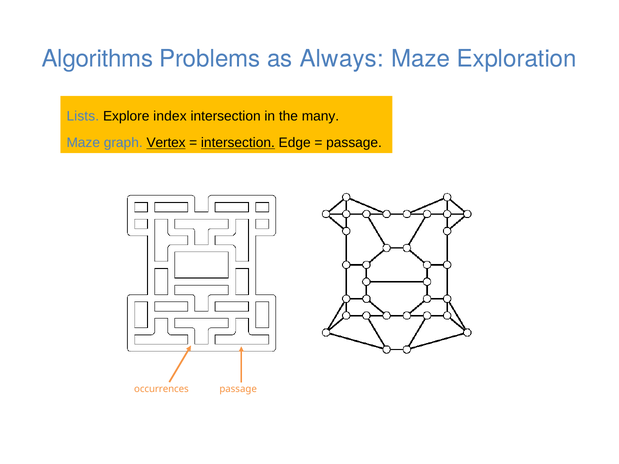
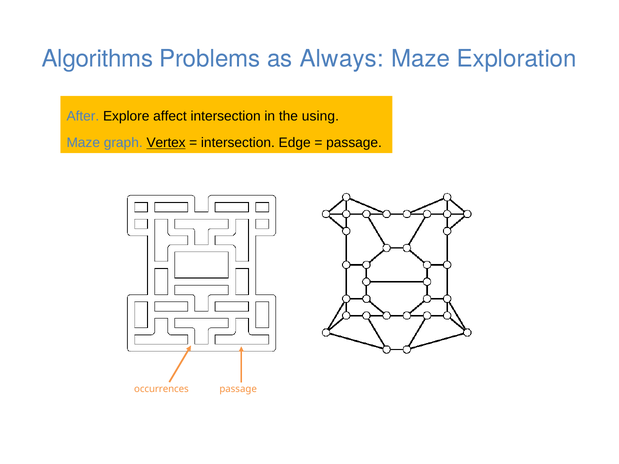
Lists: Lists -> After (83, 116)
index: index -> affect (170, 116)
many: many -> using (320, 116)
intersection underline: present -> none (238, 143)
